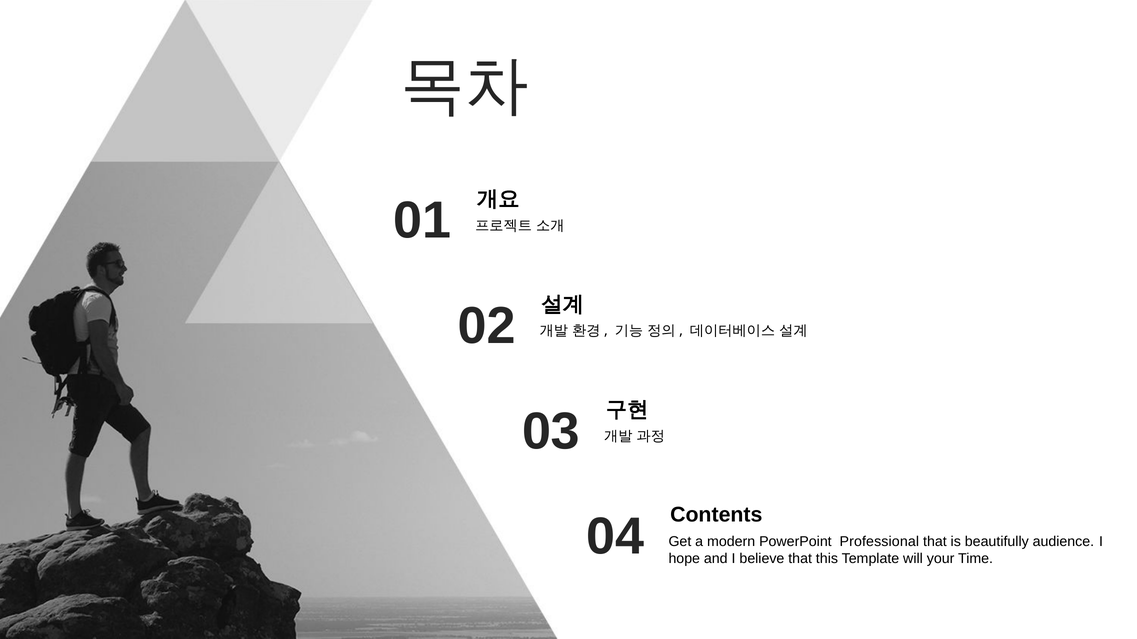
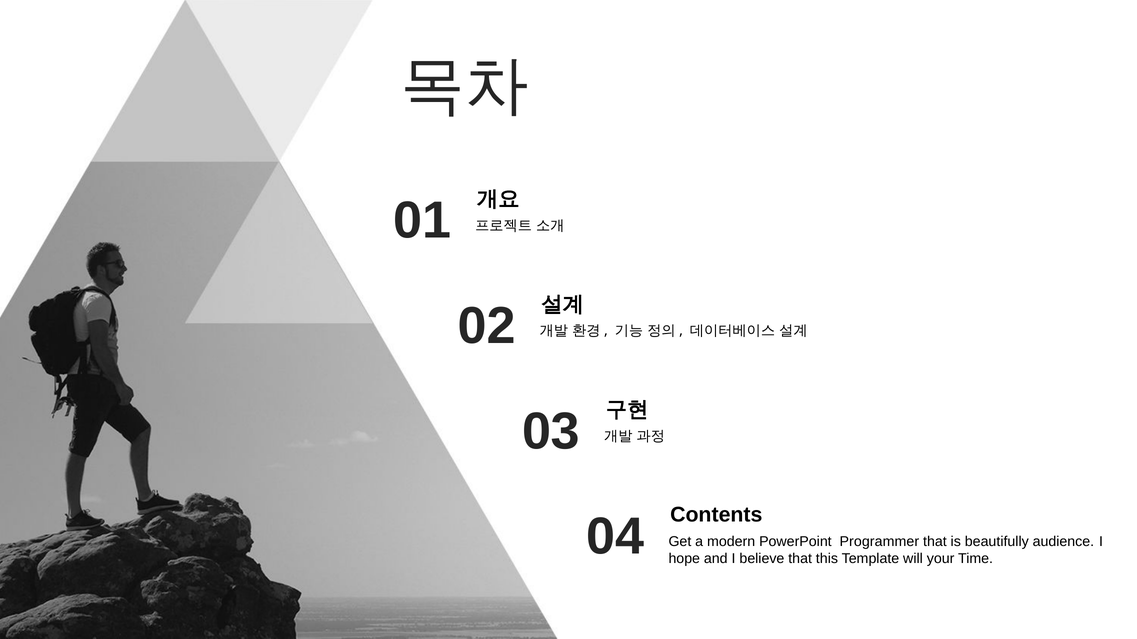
Professional: Professional -> Programmer (879, 542)
